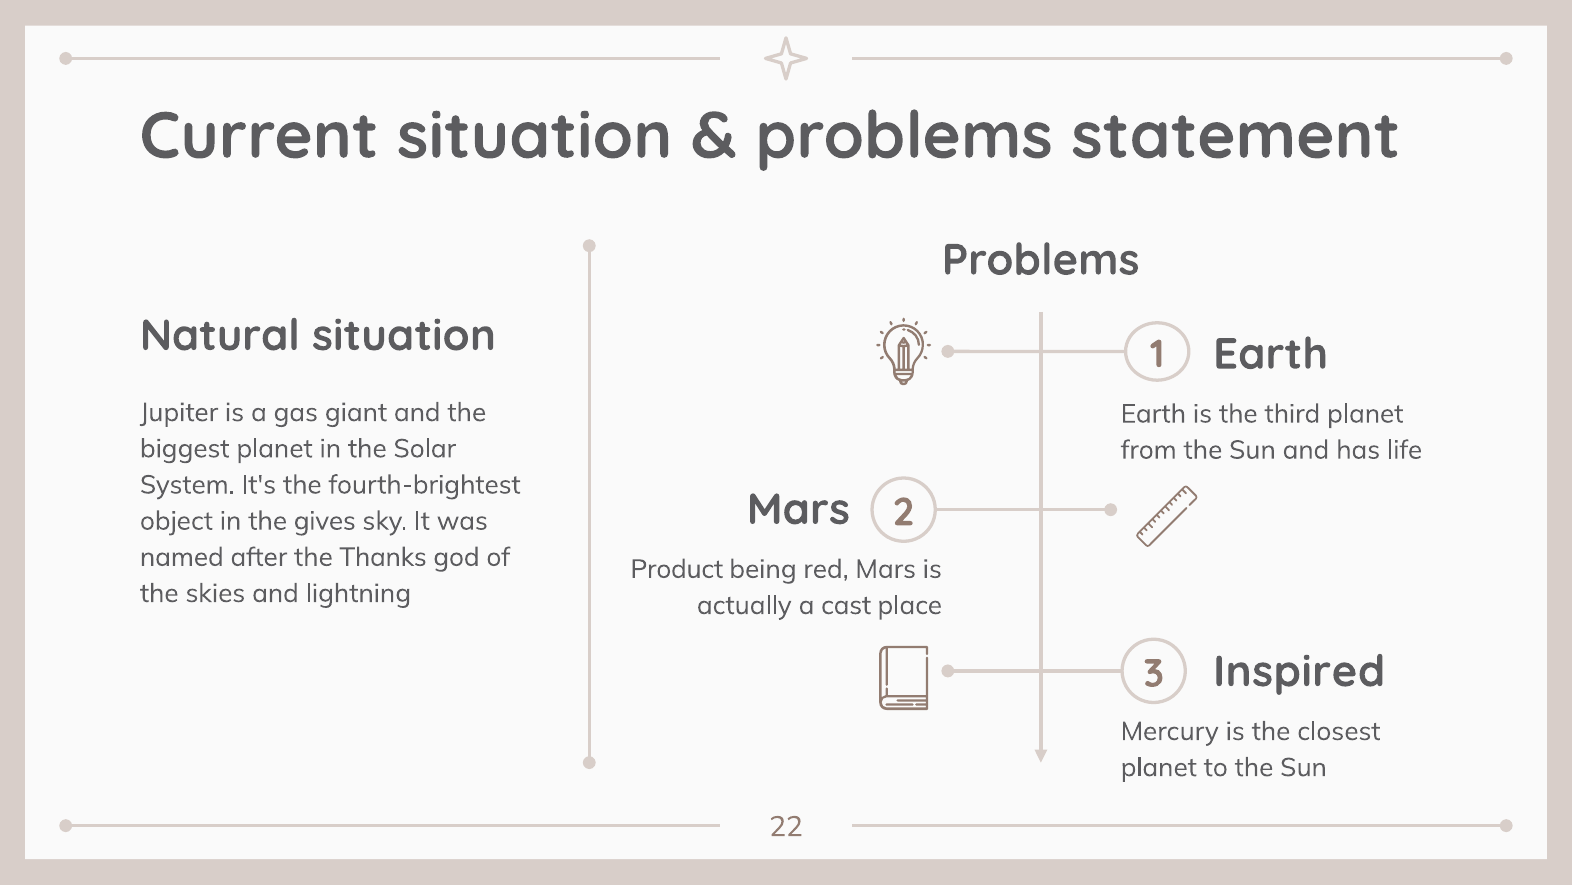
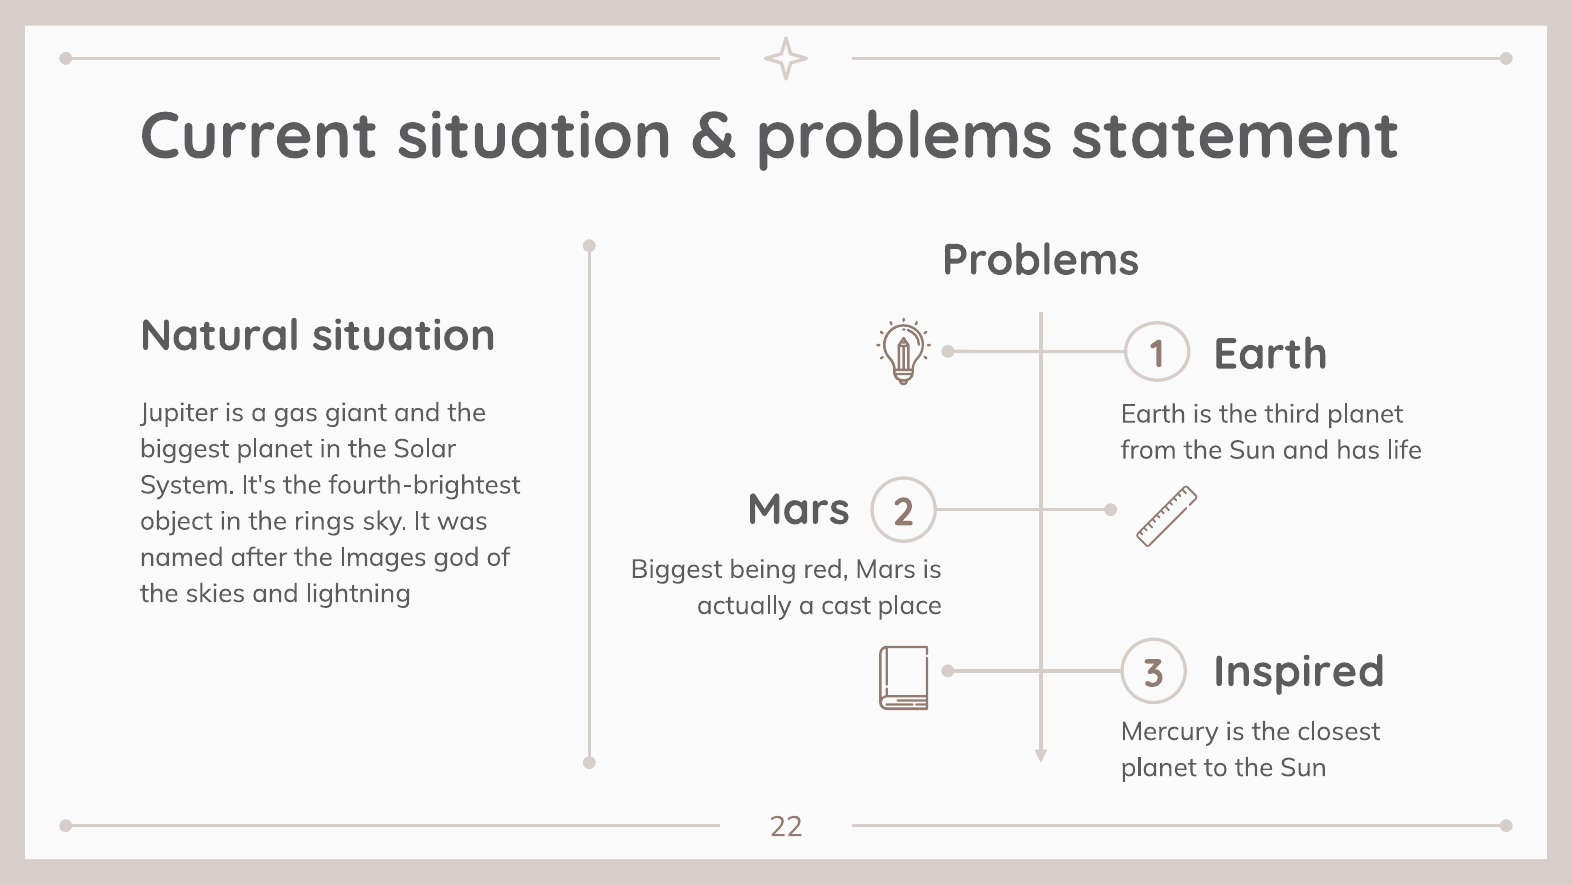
gives: gives -> rings (325, 521)
Thanks: Thanks -> Images (383, 557)
Product: Product -> Biggest (677, 569)
